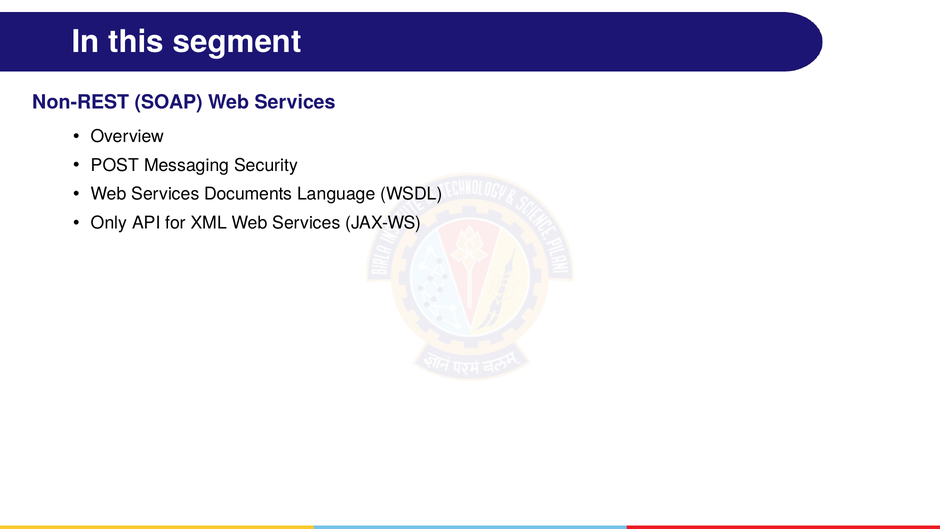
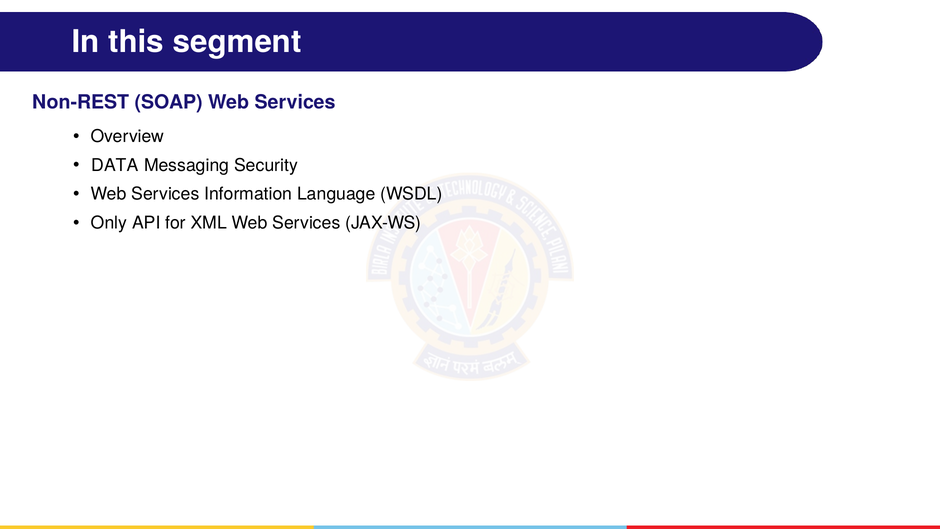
POST: POST -> DATA (115, 165)
Documents: Documents -> Information (248, 194)
